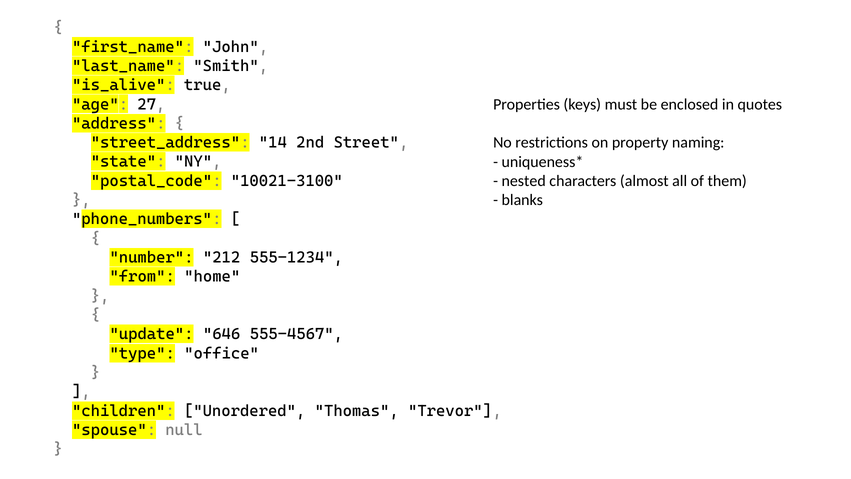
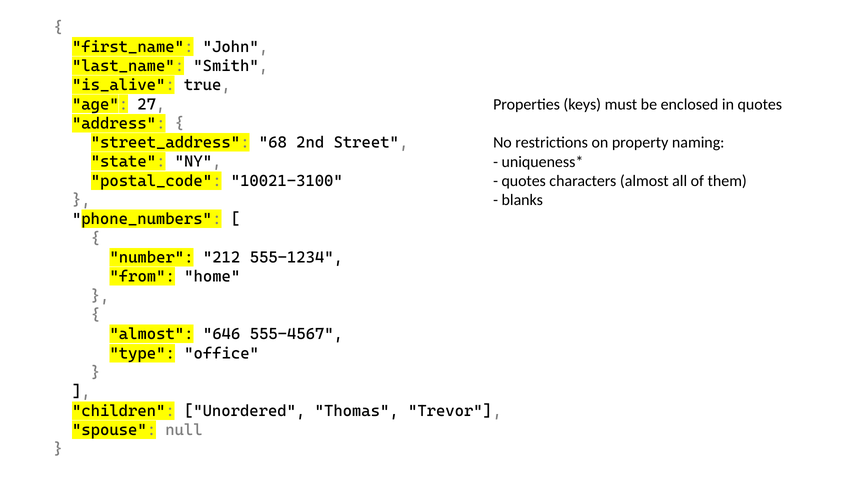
14: 14 -> 68 (273, 142)
nested: nested -> quotes (524, 181)
update: update -> almost (152, 334)
